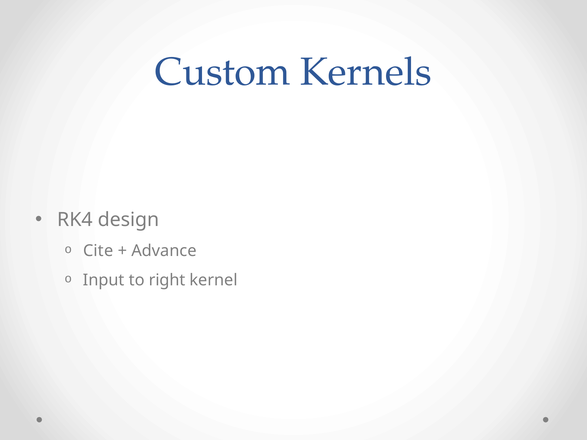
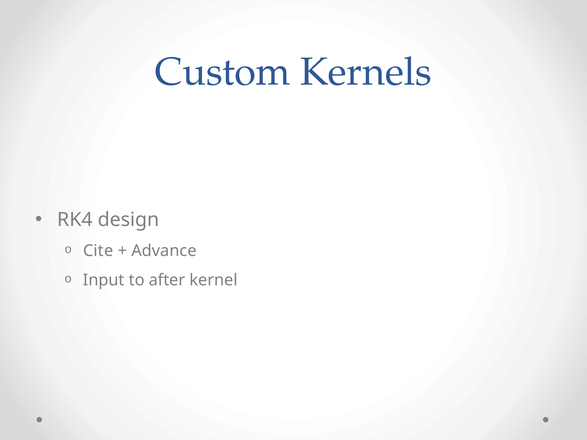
right: right -> after (167, 280)
